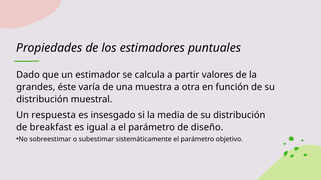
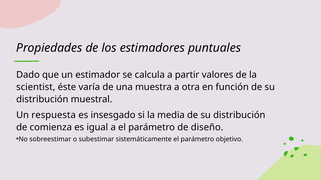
grandes: grandes -> scientist (36, 87)
breakfast: breakfast -> comienza (51, 128)
